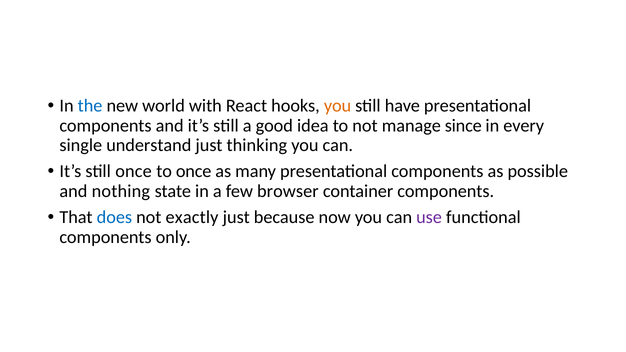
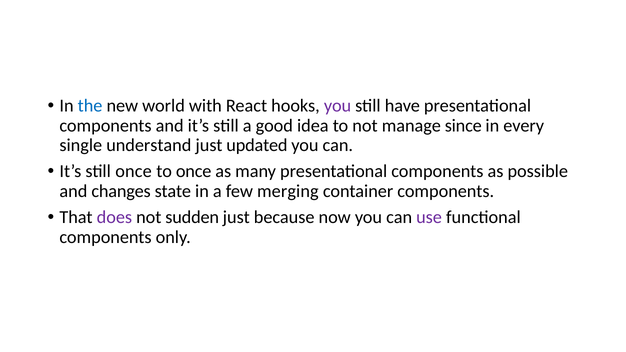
you colour: orange -> purple (338, 106)
thinking: thinking -> updated (257, 145)
nothing: nothing -> changes (121, 191)
browser: browser -> merging (288, 191)
does colour: blue -> purple (114, 218)
exactly: exactly -> sudden (192, 218)
